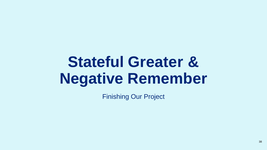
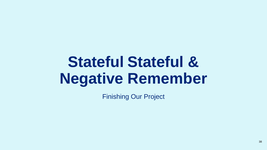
Stateful Greater: Greater -> Stateful (156, 62)
